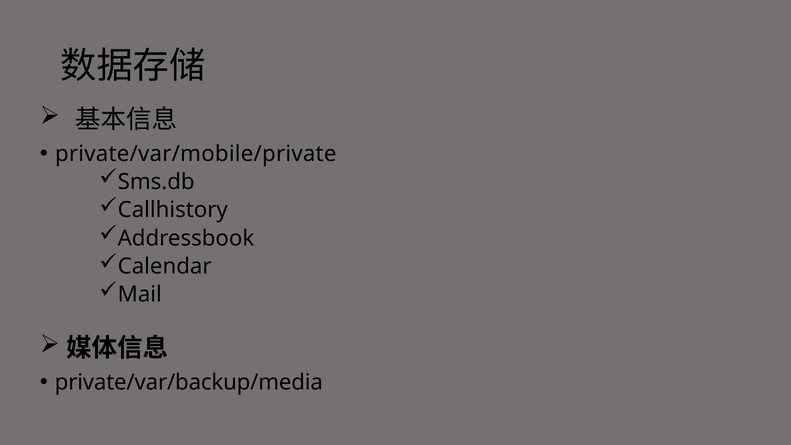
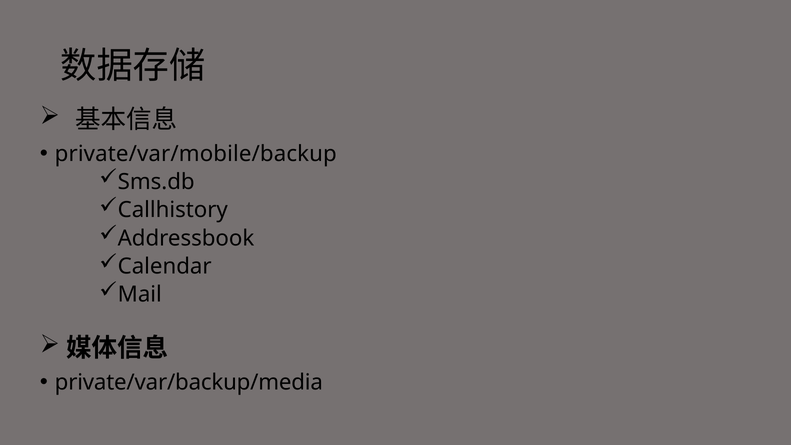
private/var/mobile/private: private/var/mobile/private -> private/var/mobile/backup (196, 154)
